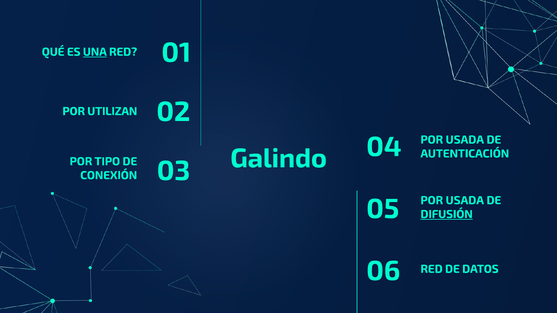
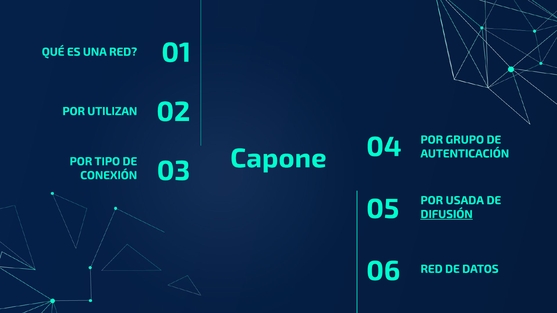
UNA underline: present -> none (95, 52)
USADA: USADA -> GRUPO (465, 140)
Galindo: Galindo -> Capone (278, 159)
